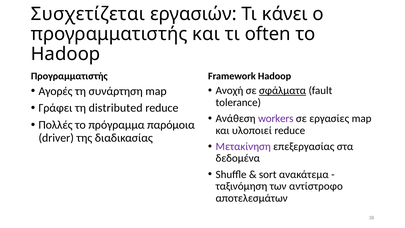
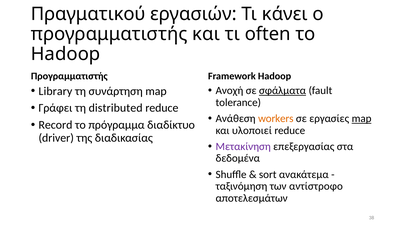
Συσχετίζεται: Συσχετίζεται -> Πραγματικού (88, 14)
Αγορές: Αγορές -> Library (55, 91)
workers colour: purple -> orange (276, 118)
map underline: none -> present (362, 118)
Πολλές: Πολλές -> Record (55, 125)
παρόμοια: παρόμοια -> διαδίκτυο (171, 125)
